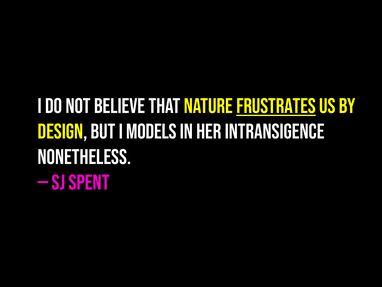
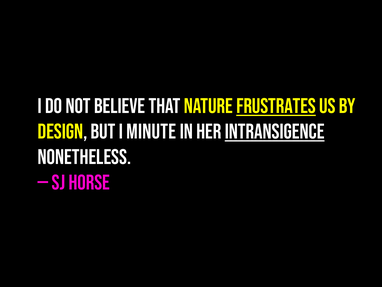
MODELS: MODELS -> MINUTE (151, 131)
INTRANSIGENCE underline: none -> present (275, 131)
spent: spent -> horse (89, 182)
